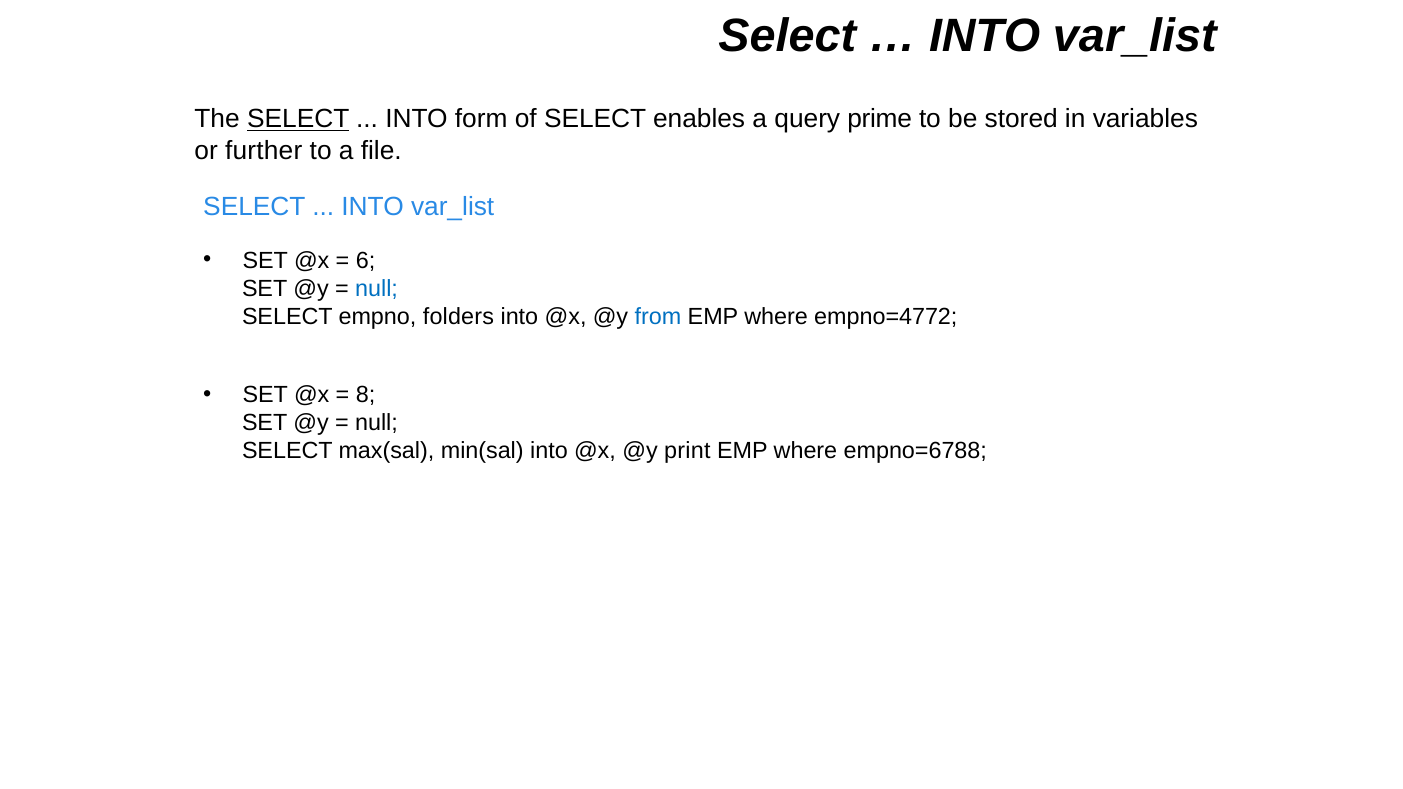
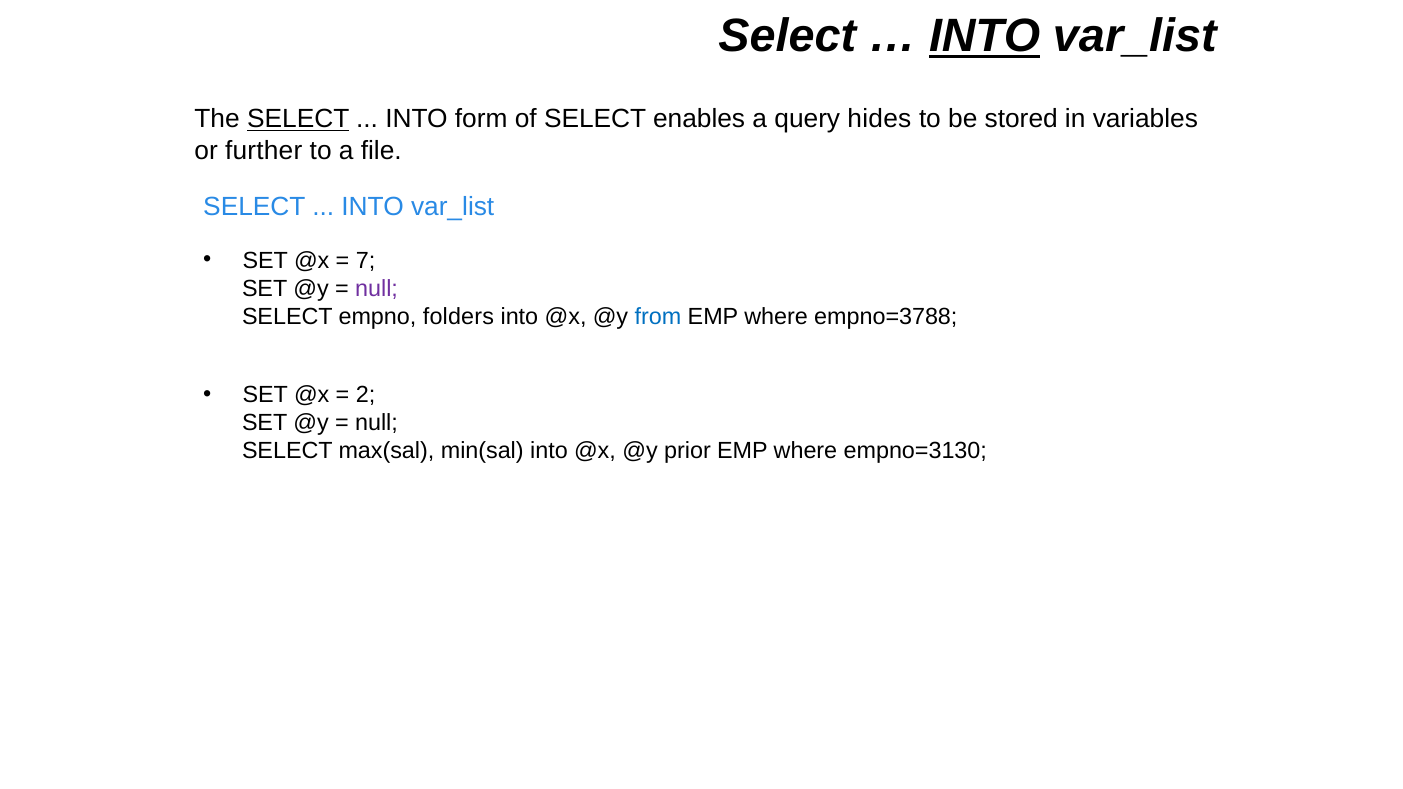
INTO underline: none -> present (985, 37)
prime: prime -> hides (879, 119)
6: 6 -> 7 (366, 260)
null colour: blue -> purple (377, 288)
empno=4772: empno=4772 -> empno=3788 (886, 317)
8: 8 -> 2 (366, 395)
print: print -> prior (687, 451)
empno=6788: empno=6788 -> empno=3130 (915, 451)
